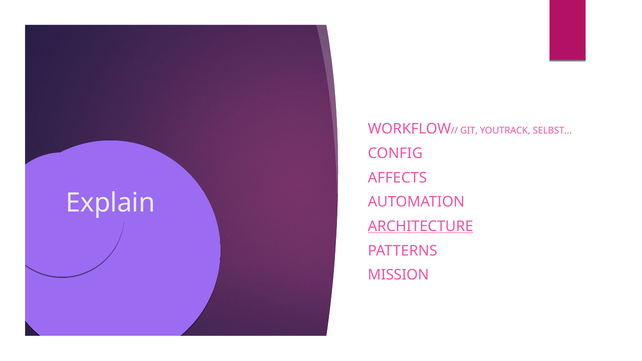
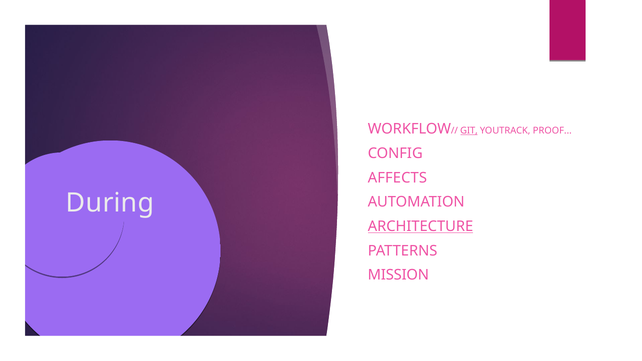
GIT underline: none -> present (469, 131)
SELBST: SELBST -> PROOF (552, 131)
Explain: Explain -> During (110, 203)
